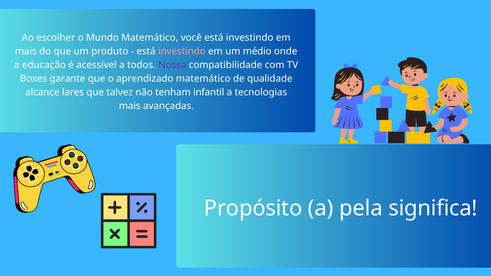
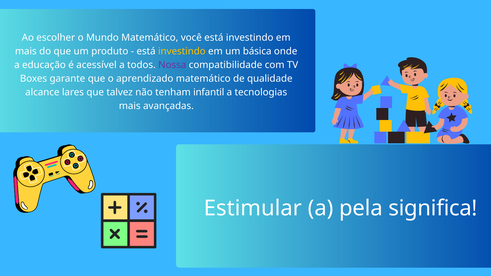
investindo colour: pink -> yellow (182, 51)
médio: médio -> básica (257, 51)
Propósito: Propósito -> Estimular (253, 208)
